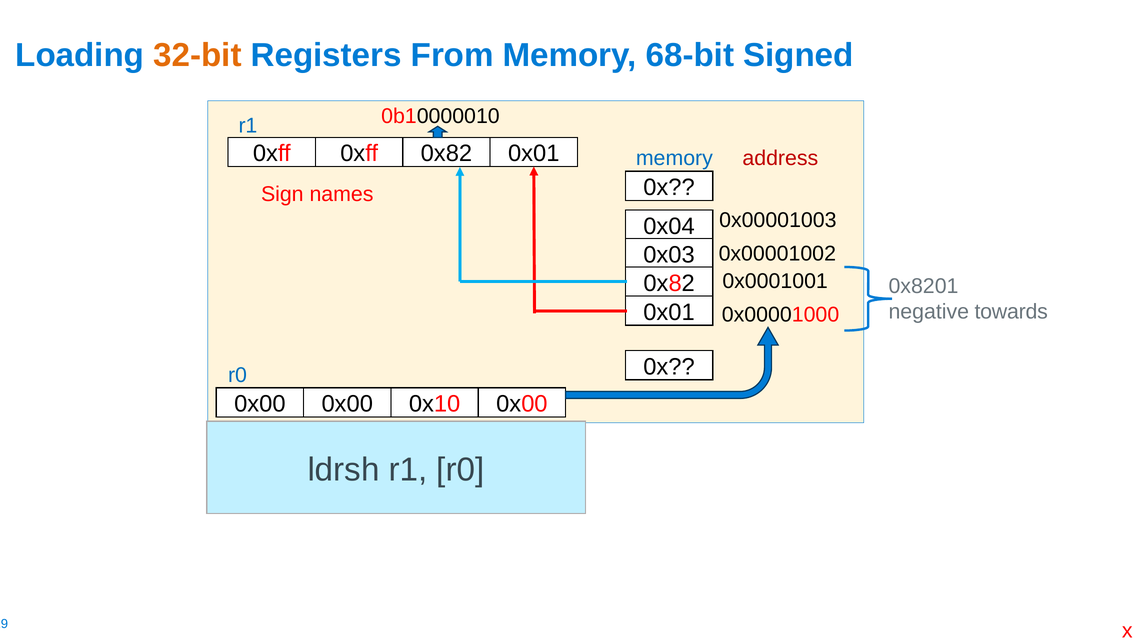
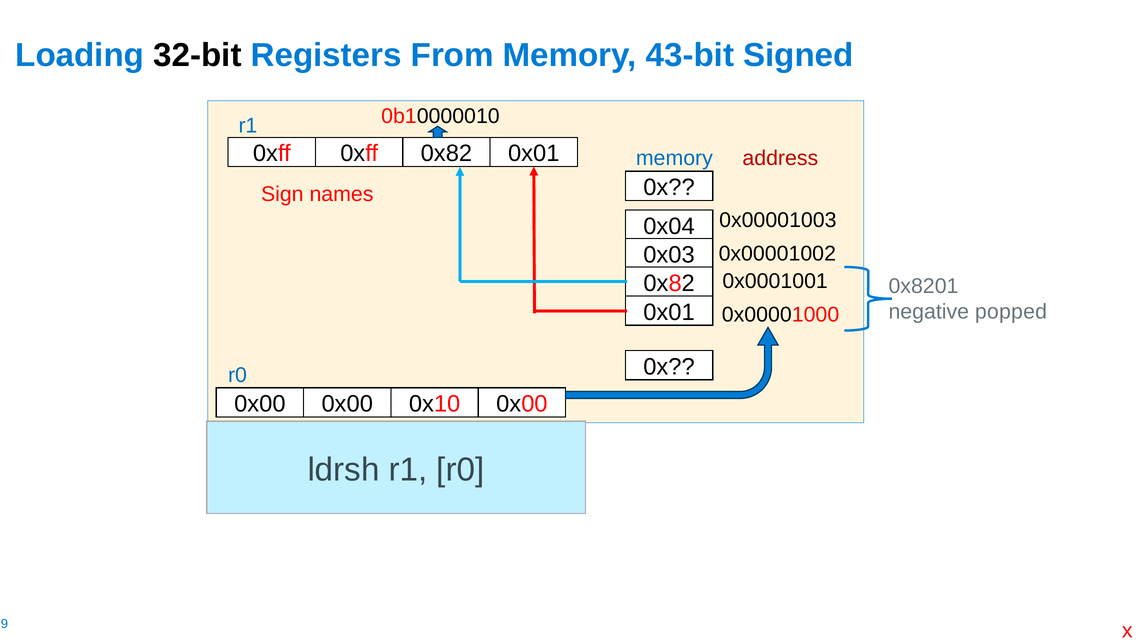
32-bit colour: orange -> black (197, 56)
68-bit: 68-bit -> 43-bit (690, 56)
towards: towards -> popped (1011, 312)
